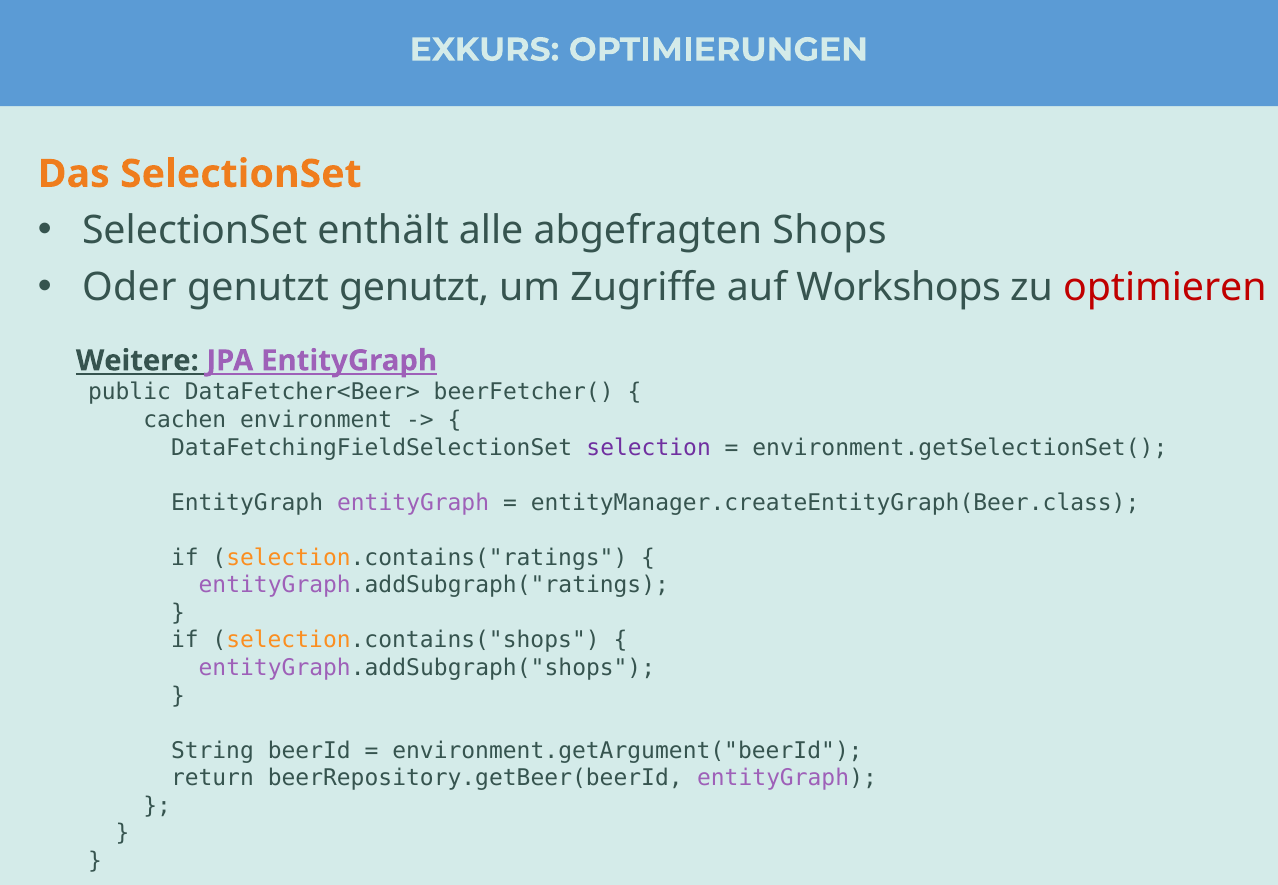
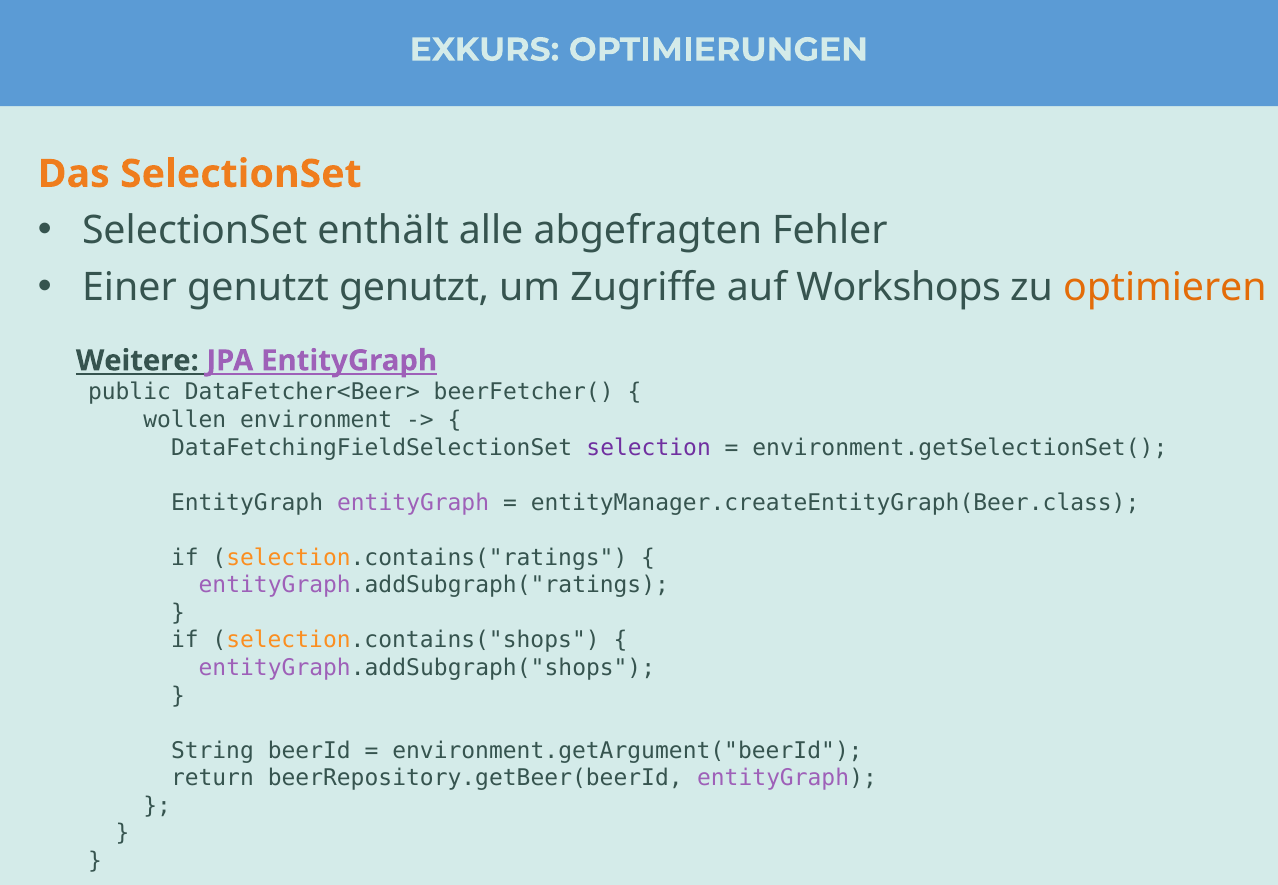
Shops: Shops -> Fehler (830, 231)
Oder: Oder -> Einer (129, 287)
optimieren colour: red -> orange (1165, 287)
cachen: cachen -> wollen (185, 420)
